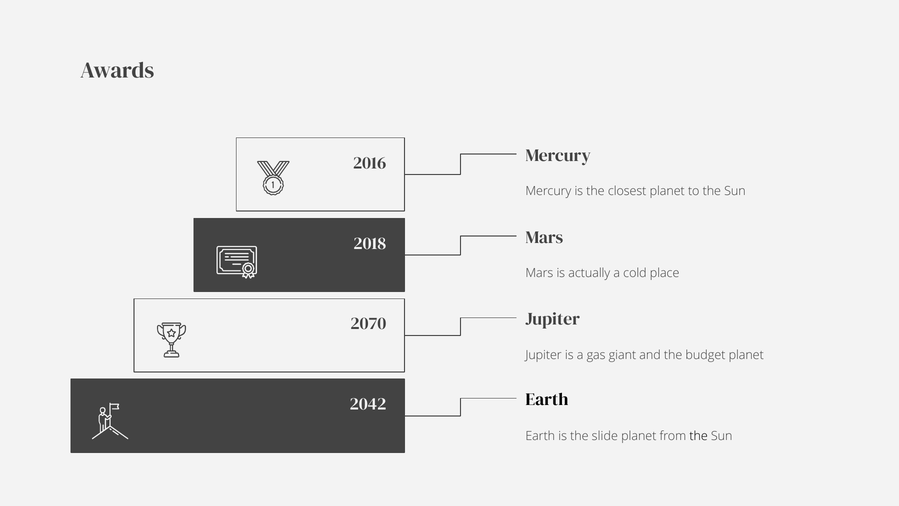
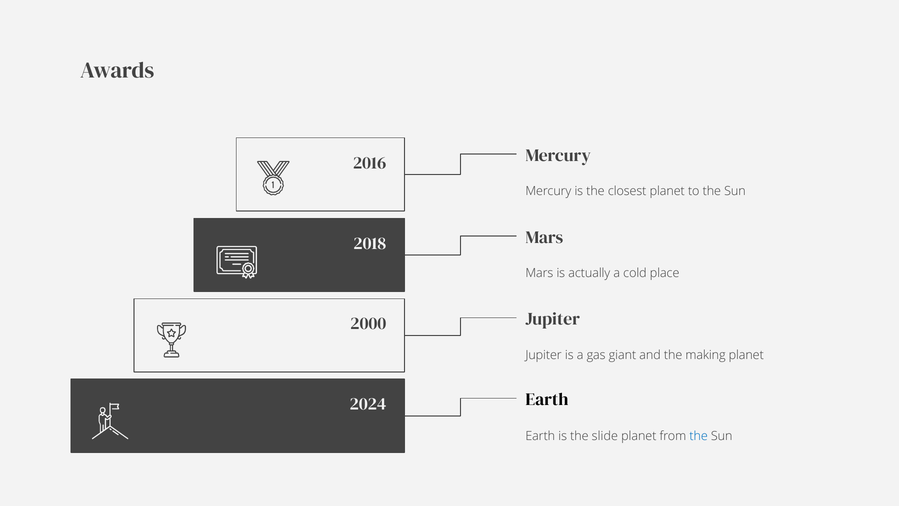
2070: 2070 -> 2000 (368, 323)
budget: budget -> making (706, 355)
2042: 2042 -> 2024 (368, 404)
the colour: black -> blue (699, 436)
